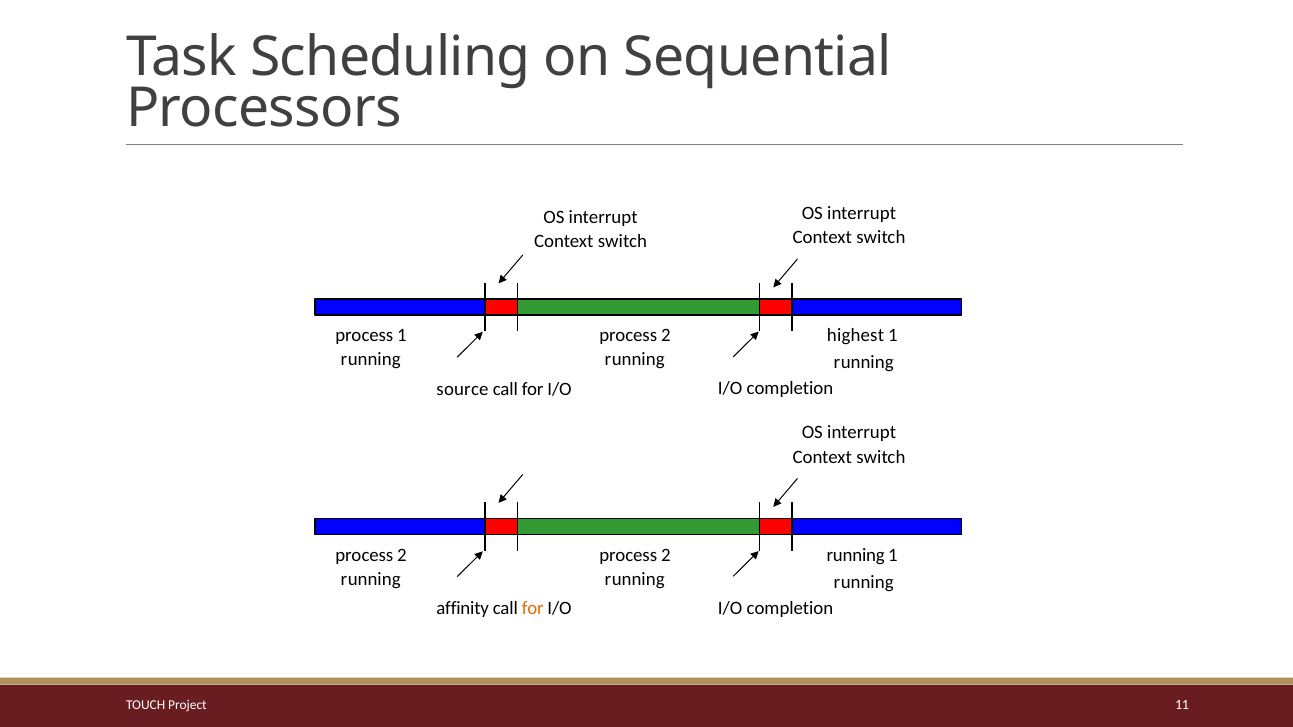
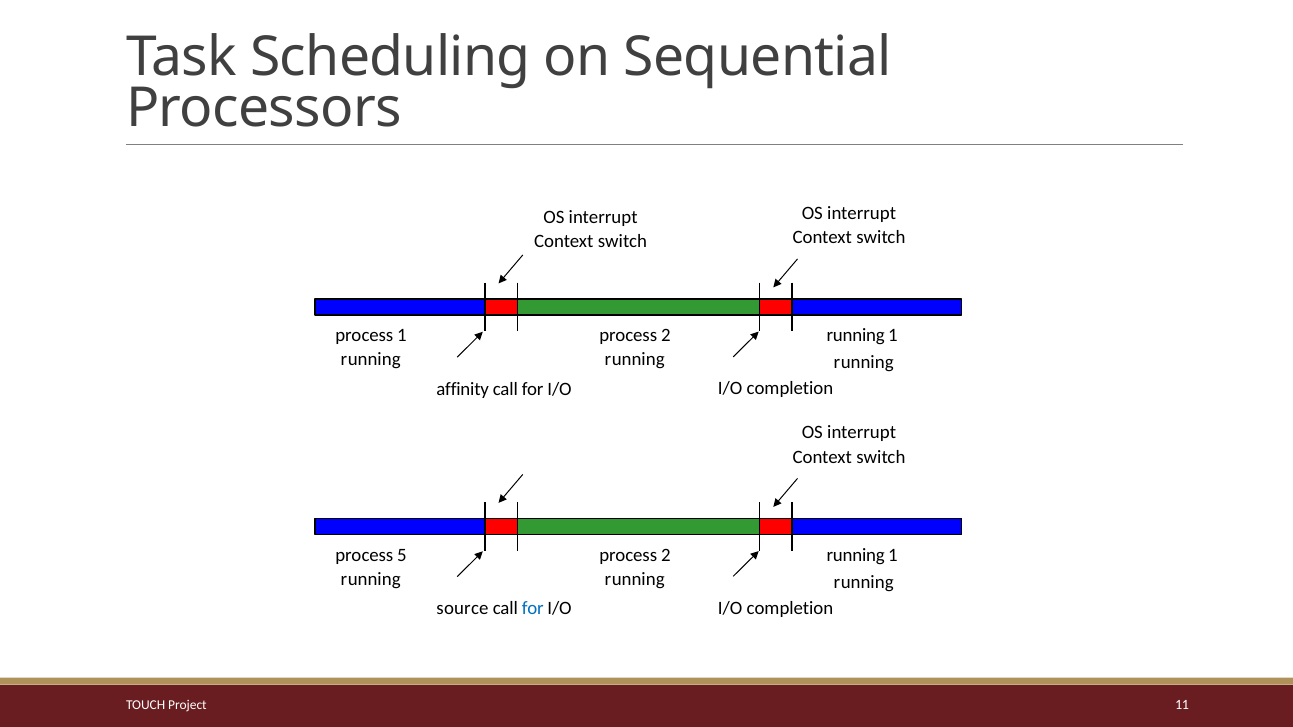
highest: highest -> running (856, 336)
source: source -> affinity (463, 389)
2: 2 -> 5 (402, 555)
affinity: affinity -> source (462, 609)
for colour: orange -> blue (533, 609)
